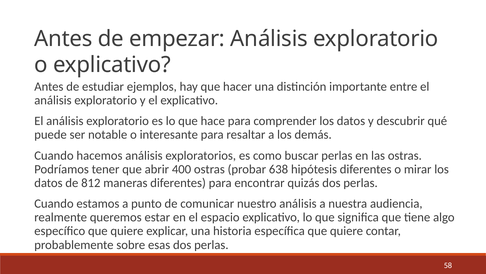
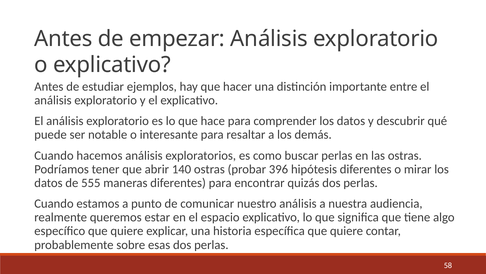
400: 400 -> 140 (182, 169)
638: 638 -> 396 (279, 169)
812: 812 -> 555 (91, 183)
